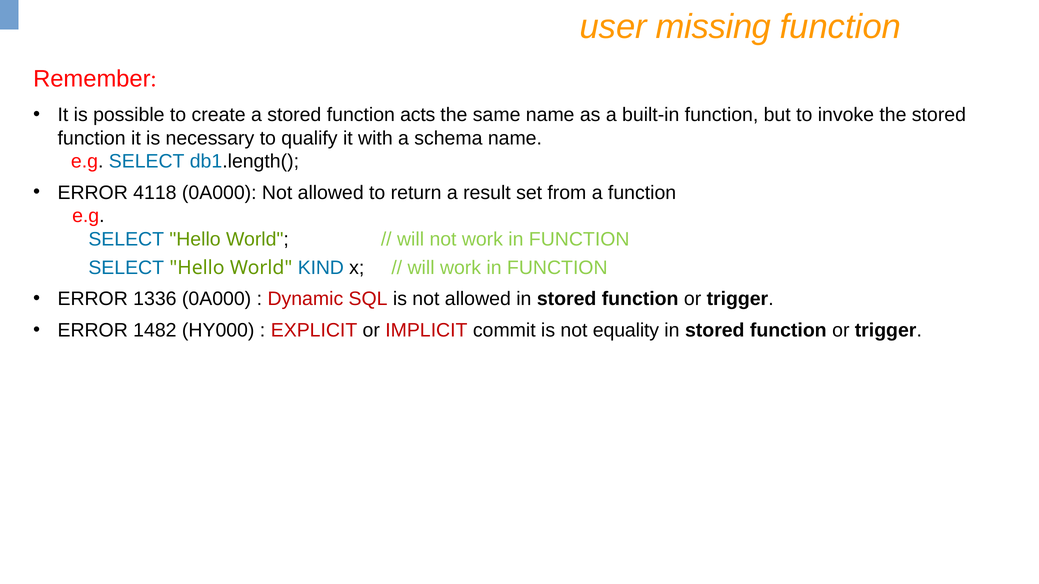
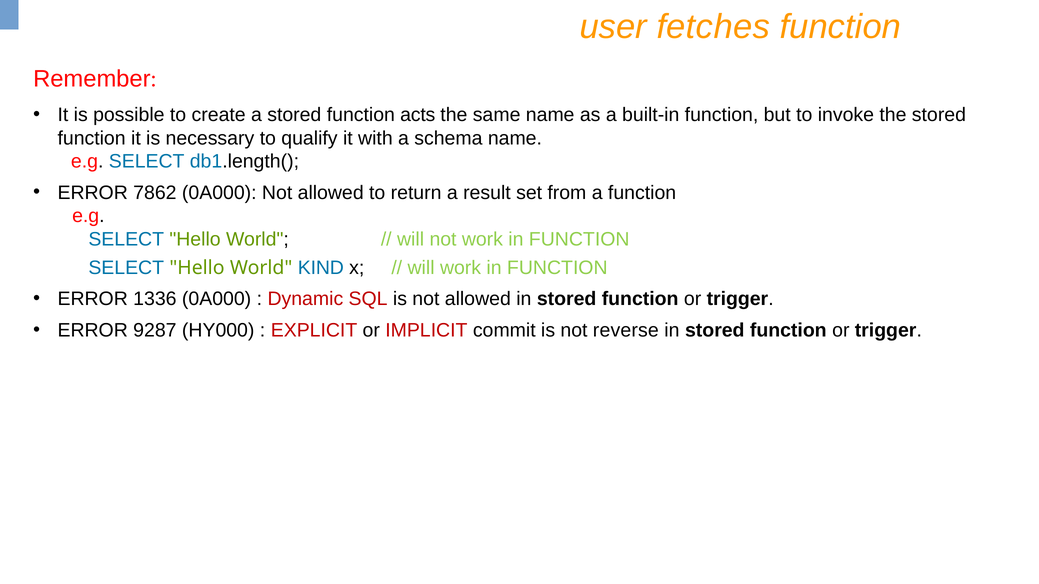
missing: missing -> fetches (713, 27)
4118: 4118 -> 7862 (155, 193)
1482: 1482 -> 9287 (155, 330)
equality: equality -> reverse (626, 330)
